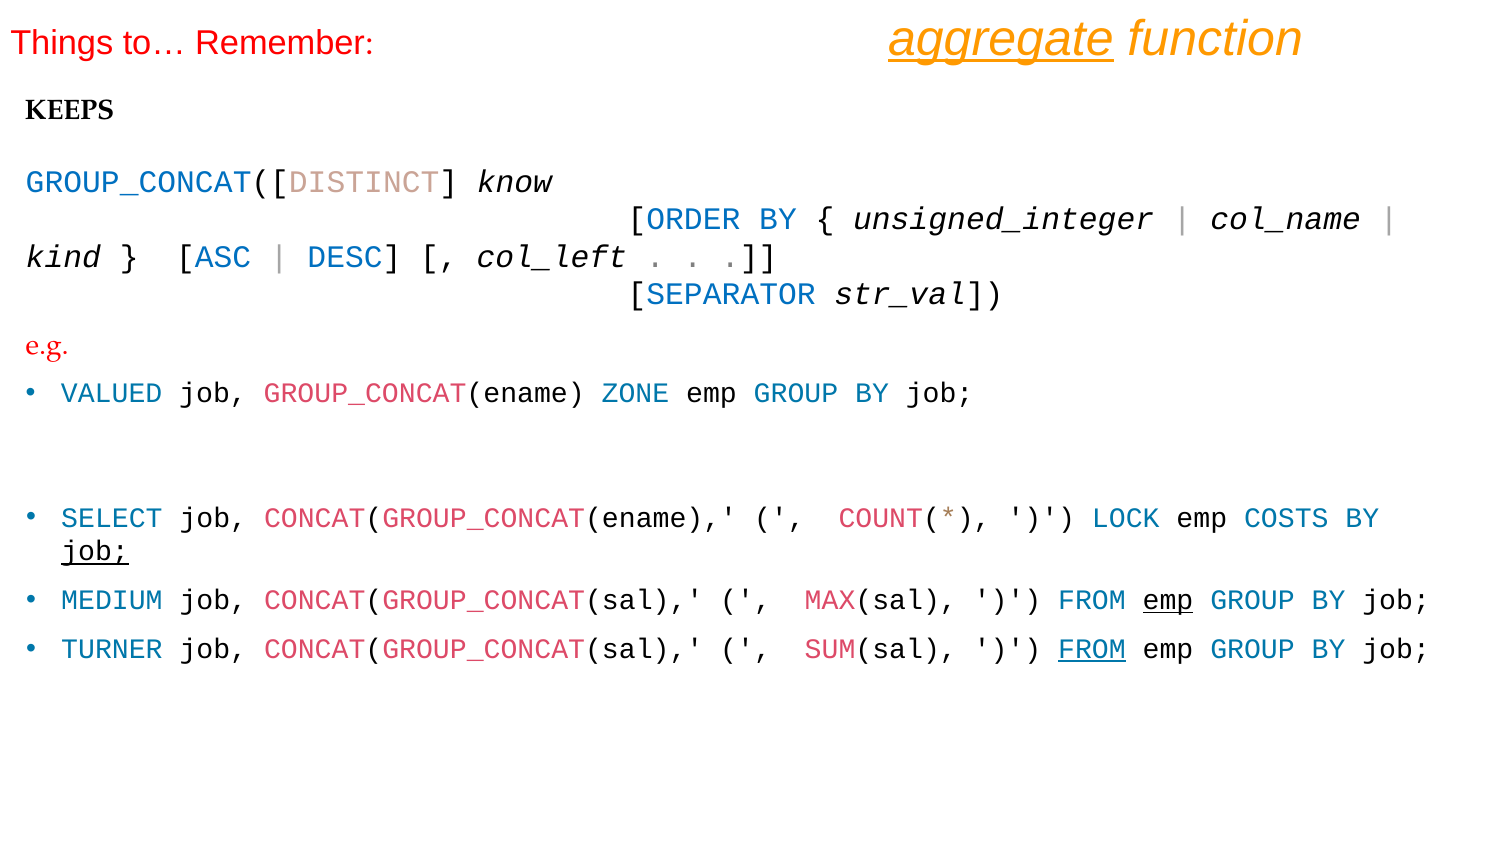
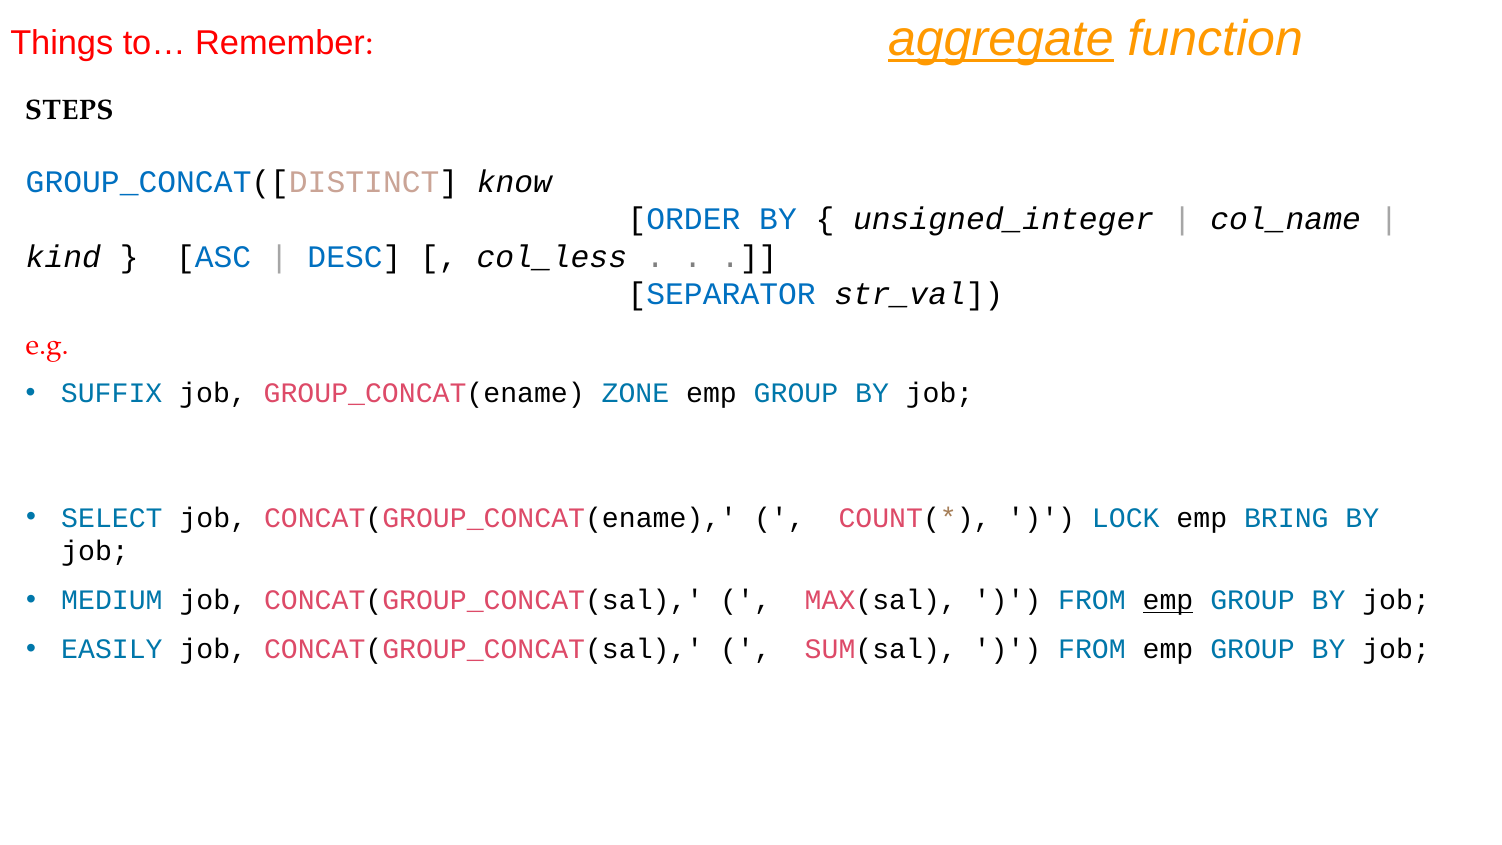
KEEPS: KEEPS -> STEPS (69, 110)
col_left: col_left -> col_less (552, 257)
VALUED: VALUED -> SUFFIX (112, 394)
COSTS: COSTS -> BRING (1286, 518)
job underline: present -> none (95, 552)
TURNER: TURNER -> EASILY (112, 649)
FROM underline: present -> none (1092, 649)
